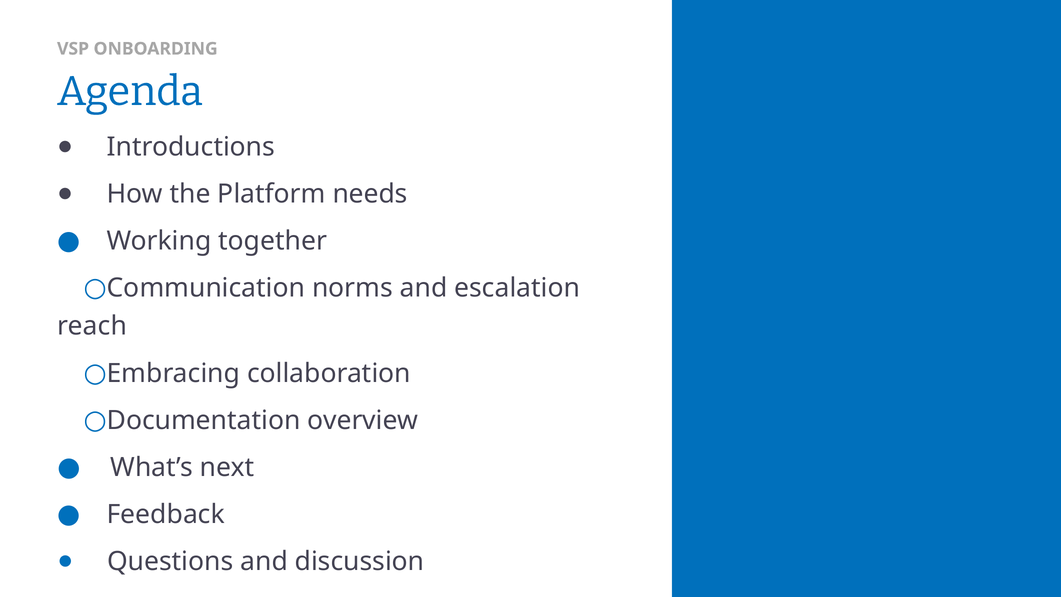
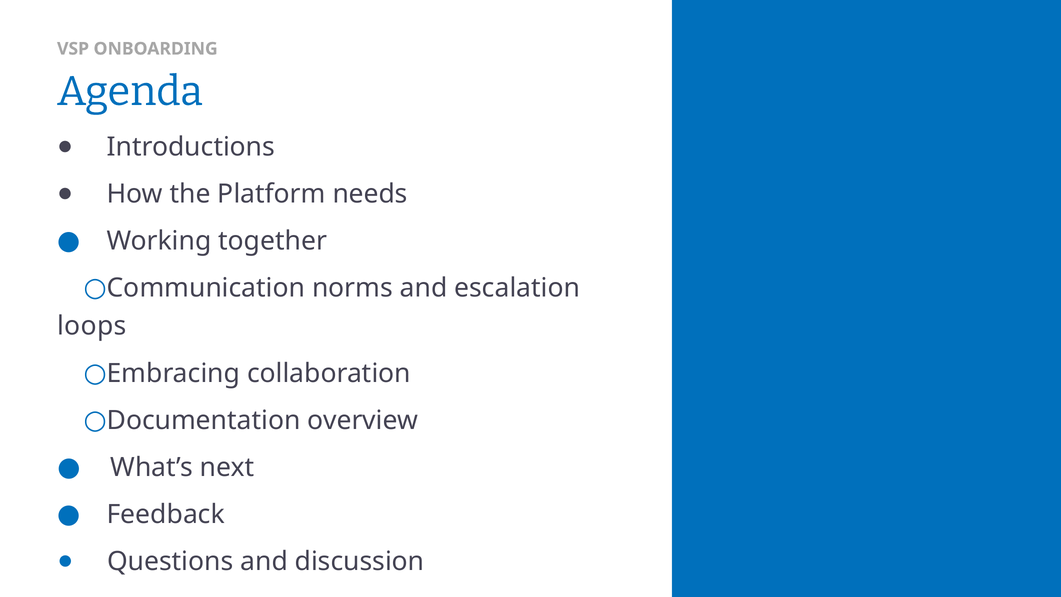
reach: reach -> loops (92, 326)
